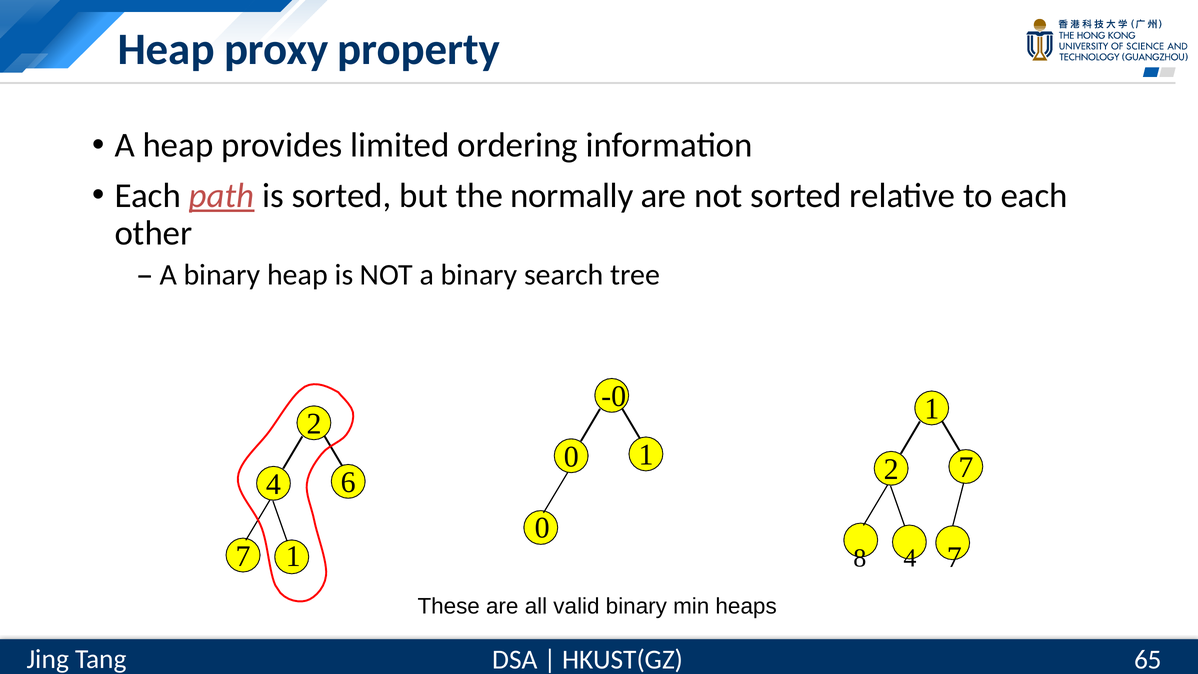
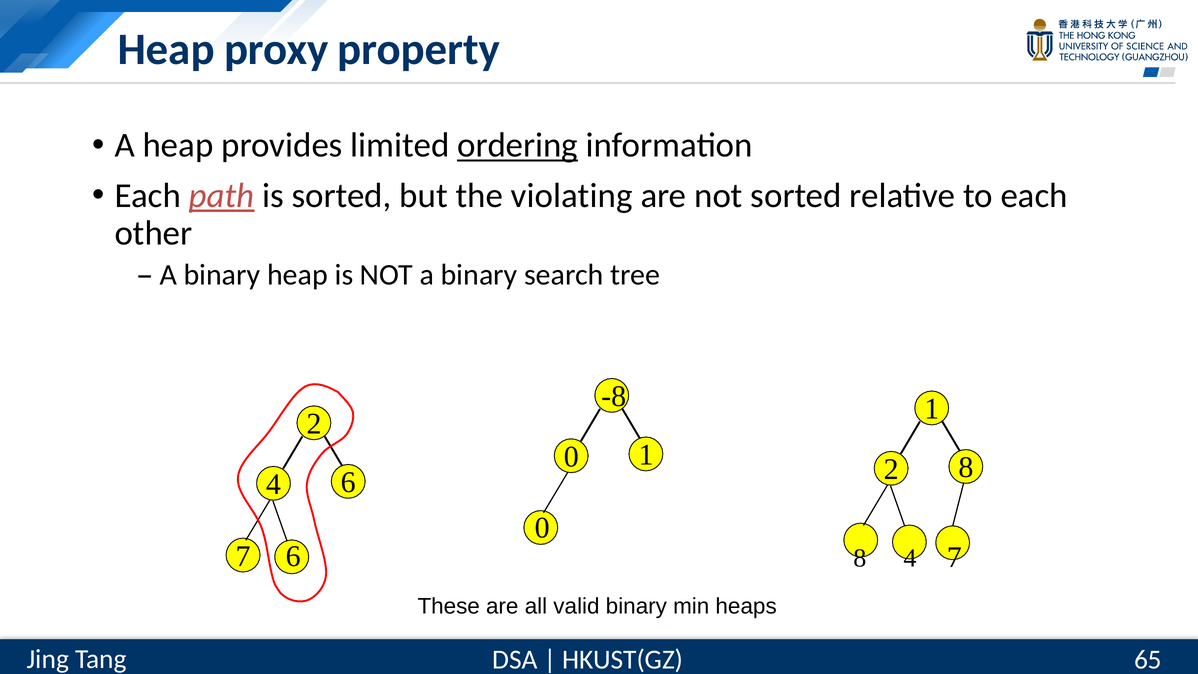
ordering underline: none -> present (518, 145)
normally: normally -> violating (572, 196)
-0: -0 -> -8 (614, 396)
2 7: 7 -> 8 (966, 467)
7 1: 1 -> 6 (293, 556)
